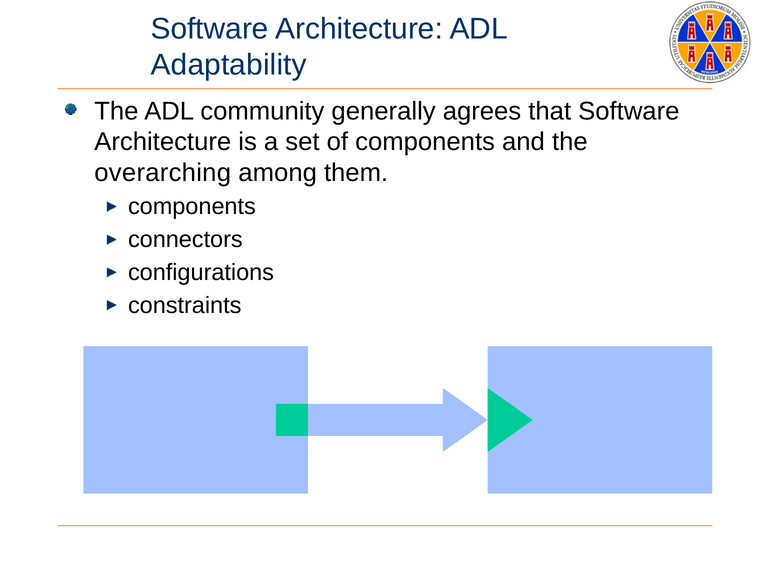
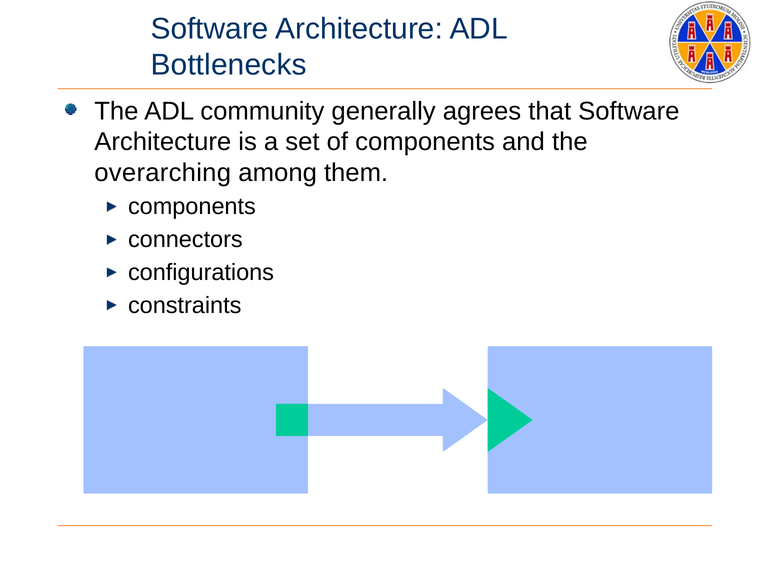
Adaptability: Adaptability -> Bottlenecks (229, 65)
